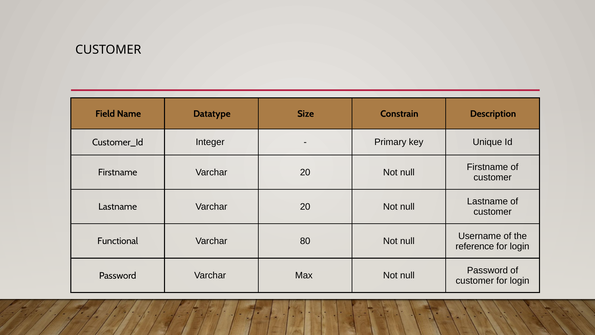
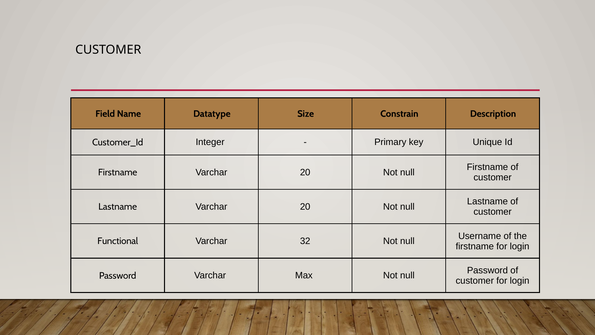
80: 80 -> 32 (305, 241)
reference: reference -> firstname (475, 246)
